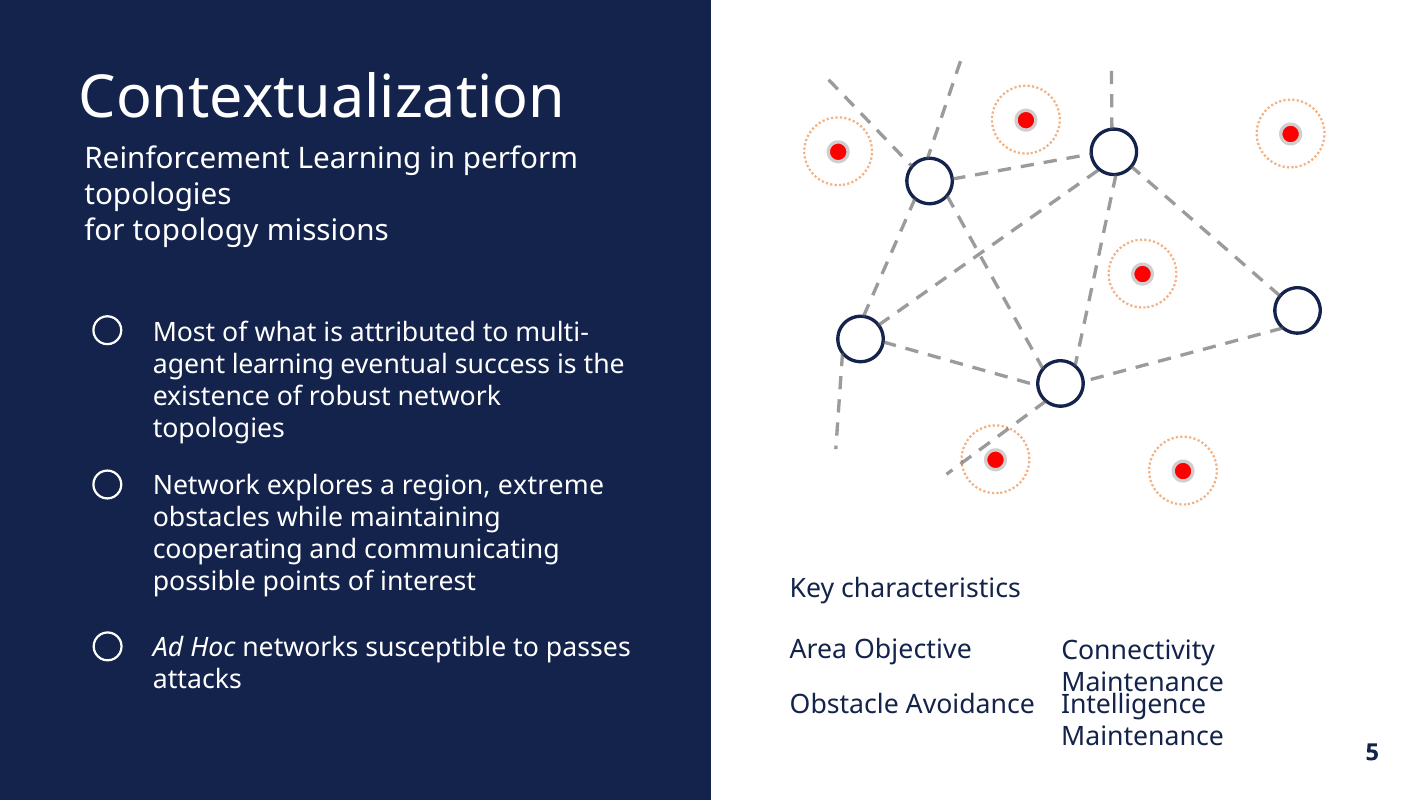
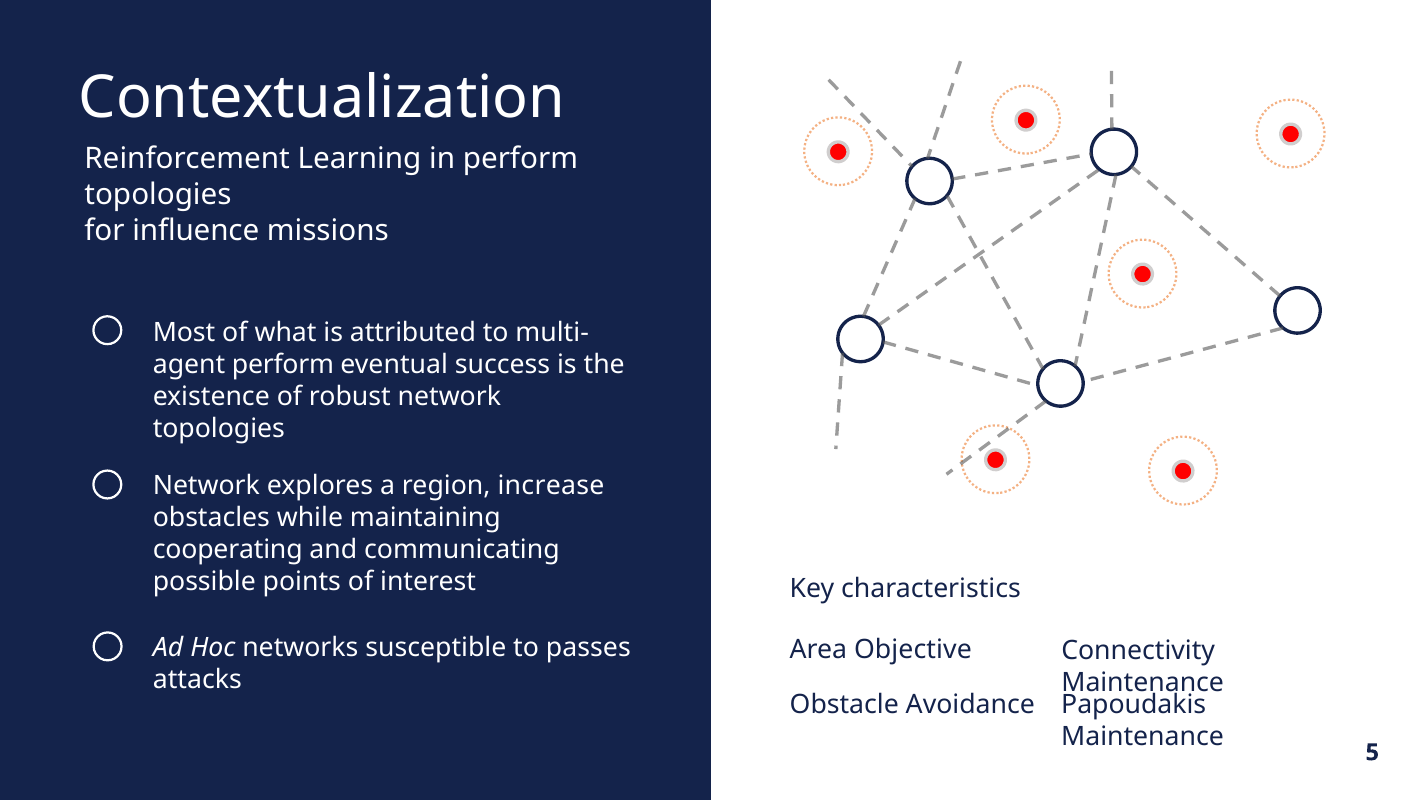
topology: topology -> influence (196, 230)
learning: learning -> perform (283, 365)
extreme: extreme -> increase (551, 485)
Intelligence: Intelligence -> Papoudakis (1134, 704)
